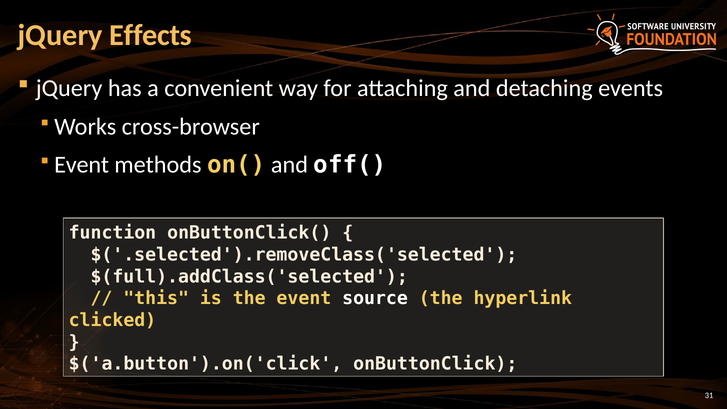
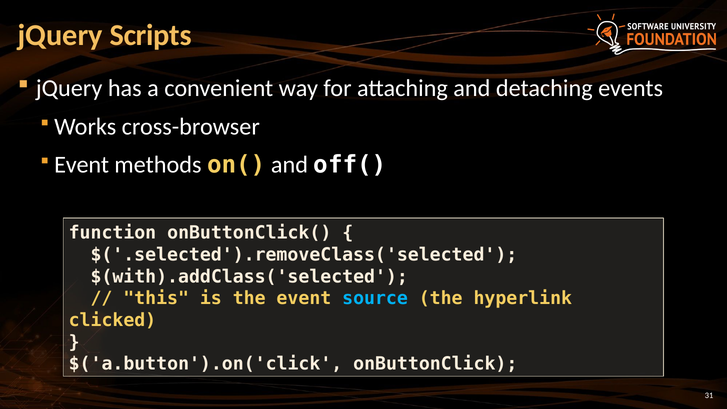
Effects: Effects -> Scripts (151, 35)
$(full).addClass('selected: $(full).addClass('selected -> $(with).addClass('selected (249, 277)
source colour: white -> light blue (375, 298)
